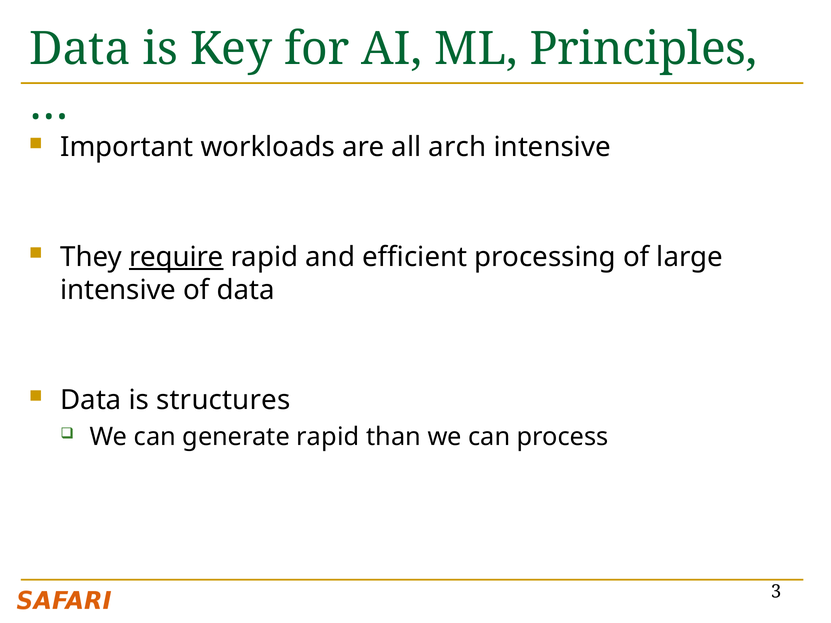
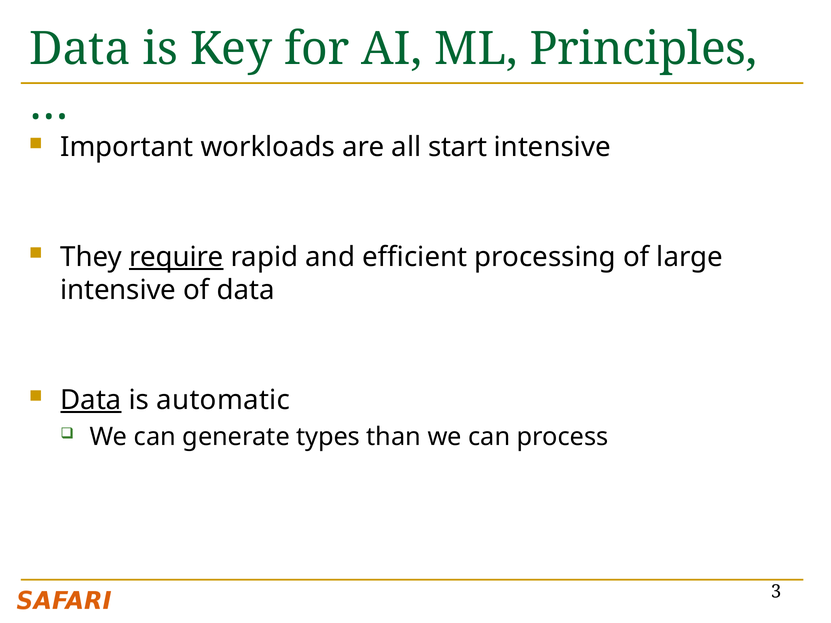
arch: arch -> start (458, 147)
Data underline: none -> present (91, 400)
structures: structures -> automatic (223, 400)
generate rapid: rapid -> types (328, 437)
